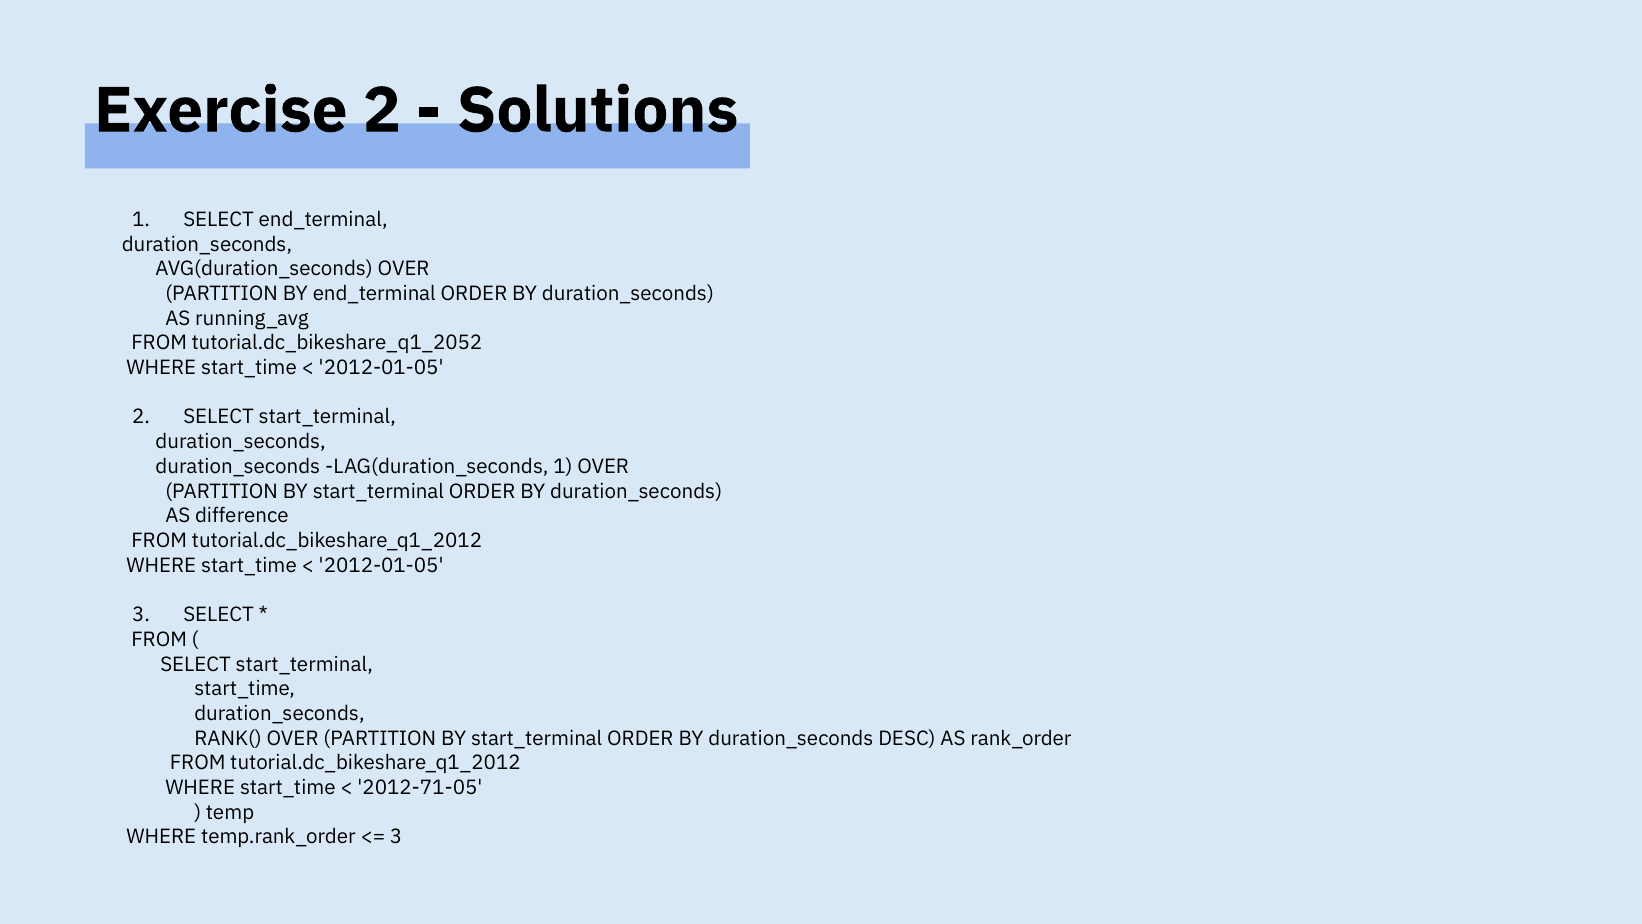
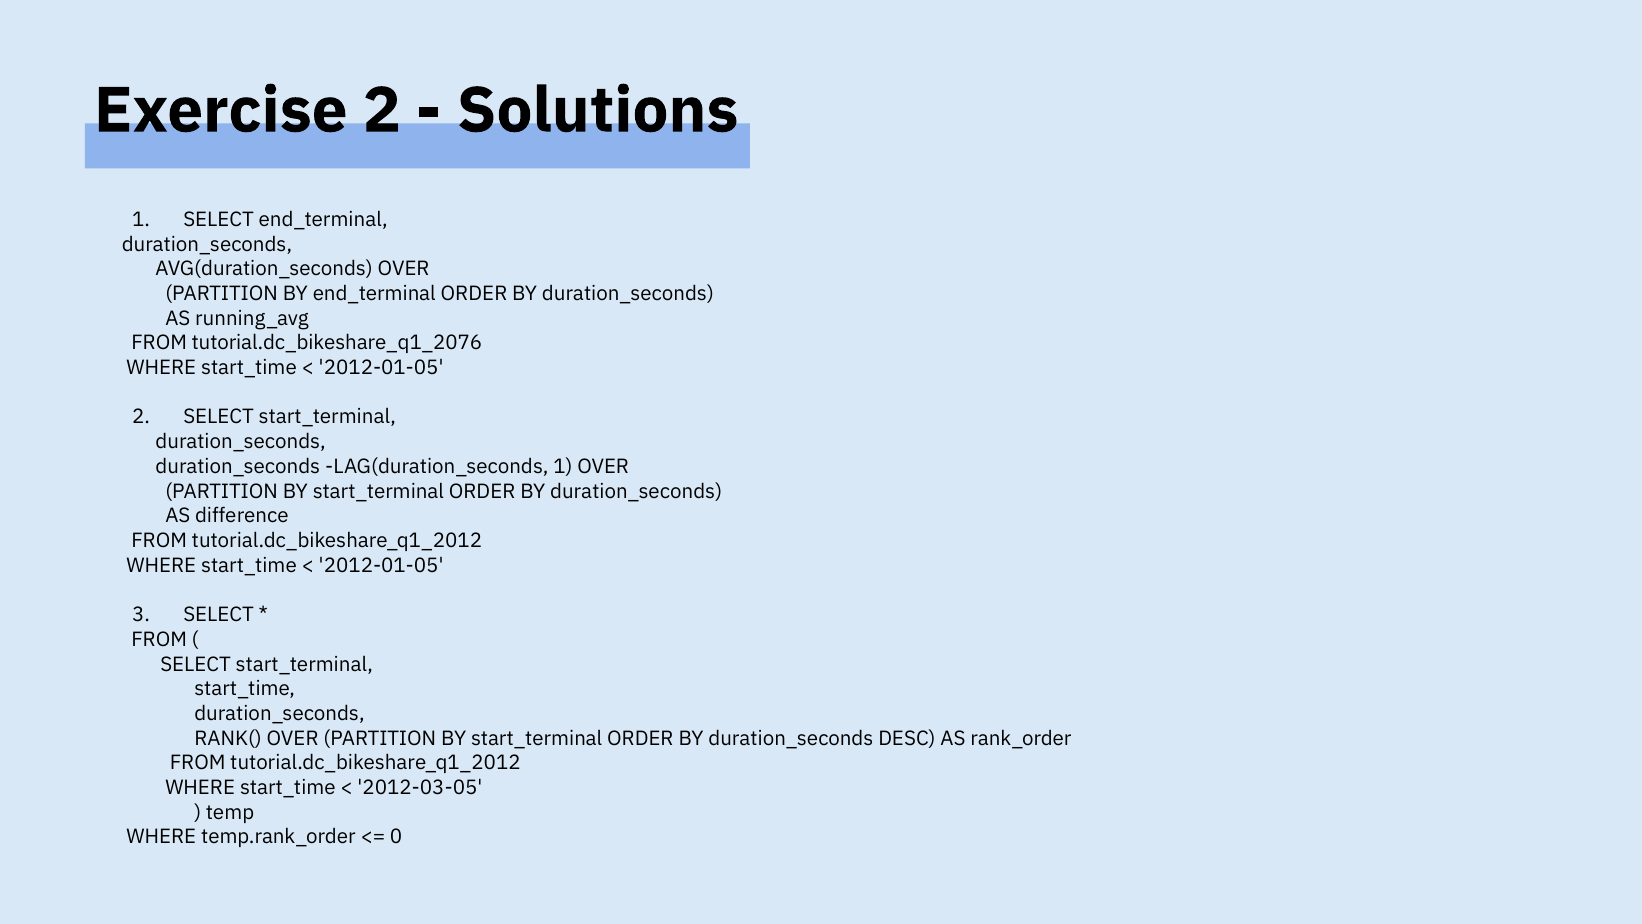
tutorial.dc_bikeshare_q1_2052: tutorial.dc_bikeshare_q1_2052 -> tutorial.dc_bikeshare_q1_2076 (337, 343)
2012-71-05: 2012-71-05 -> 2012-03-05 (420, 787)
3: 3 -> 0 (396, 837)
